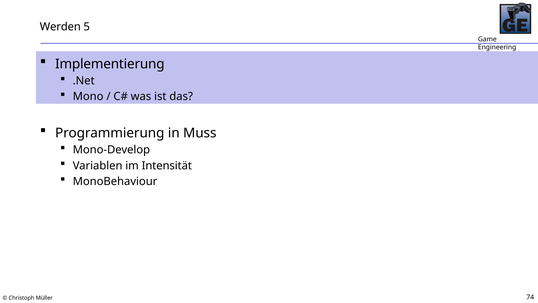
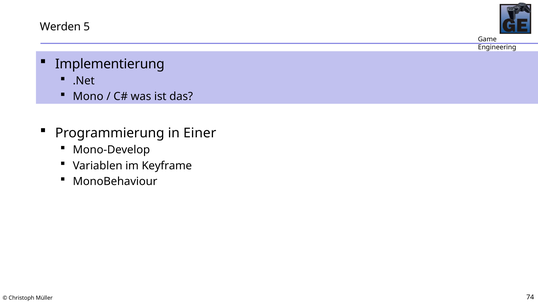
Muss: Muss -> Einer (200, 133)
Intensität: Intensität -> Keyframe (167, 165)
